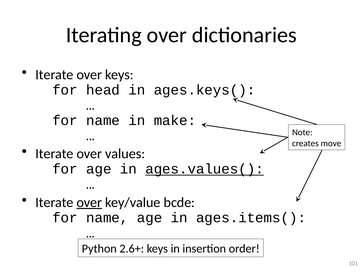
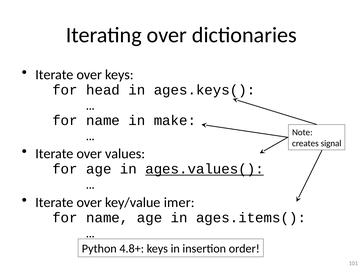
move: move -> signal (331, 143)
over underline: present -> none (89, 203)
bcde: bcde -> imer (179, 203)
2.6+: 2.6+ -> 4.8+ (132, 249)
